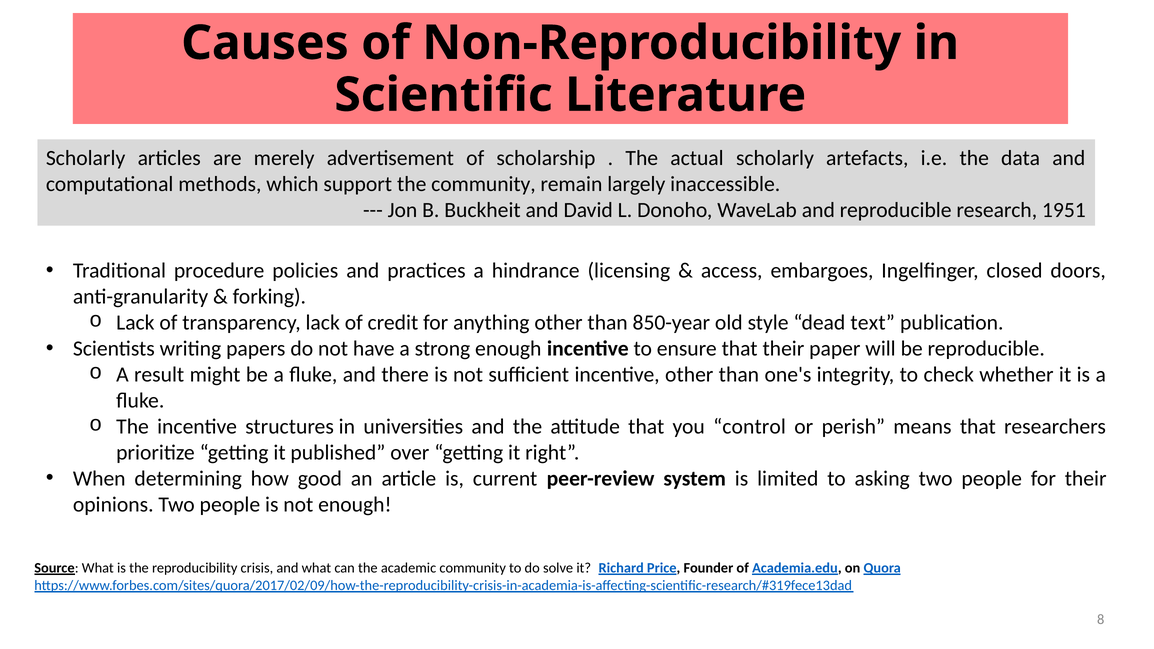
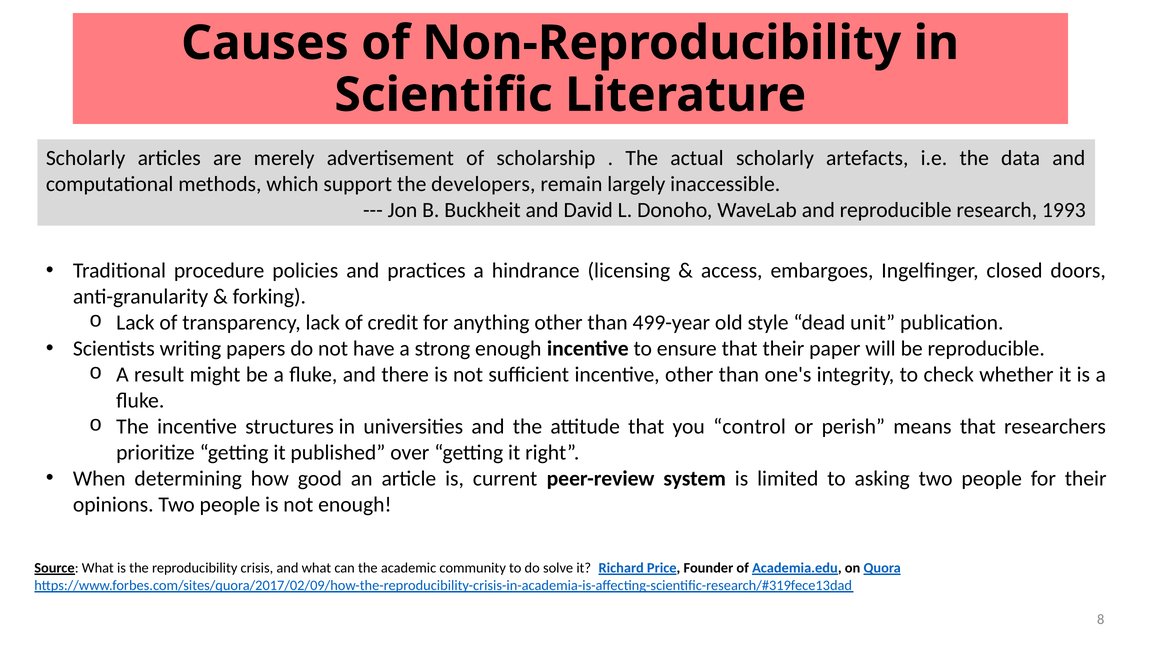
the community: community -> developers (483, 184)
1951: 1951 -> 1993 (1064, 210)
850-year: 850-year -> 499-year (671, 323)
text: text -> unit (873, 323)
